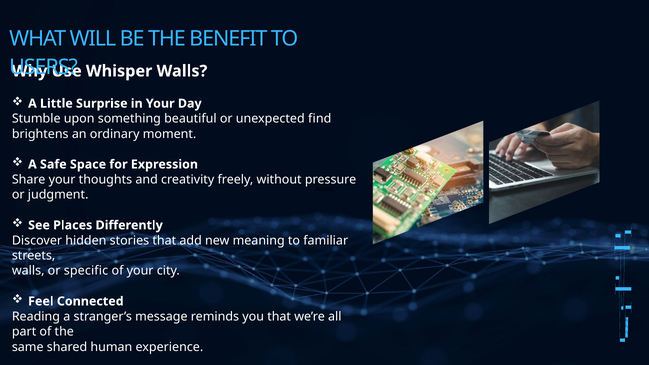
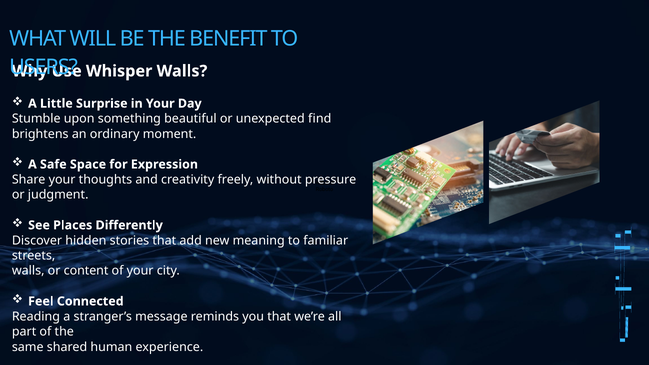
specific: specific -> content (86, 271)
